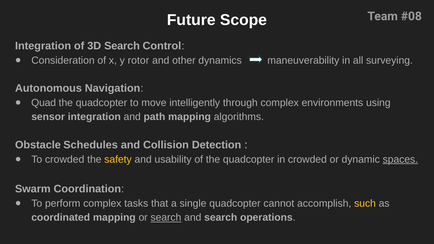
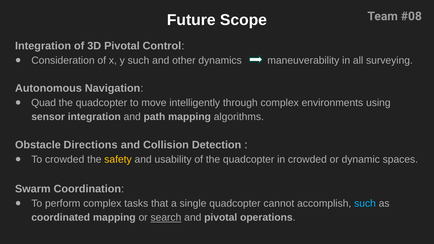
3D Search: Search -> Pivotal (122, 46)
y rotor: rotor -> such (138, 60)
Schedules: Schedules -> Directions (91, 145)
spaces underline: present -> none (400, 159)
such colour: yellow -> light blue (365, 203)
and search: search -> pivotal (221, 218)
